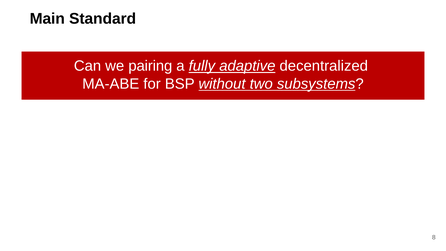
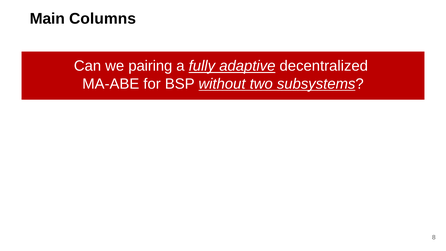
Standard: Standard -> Columns (103, 19)
